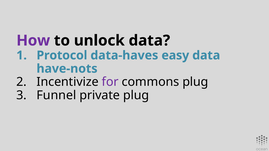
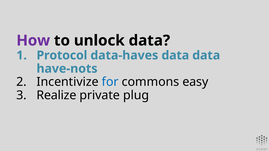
data-haves easy: easy -> data (175, 55)
for colour: purple -> blue (110, 82)
commons plug: plug -> easy (195, 82)
Funnel: Funnel -> Realize (56, 95)
